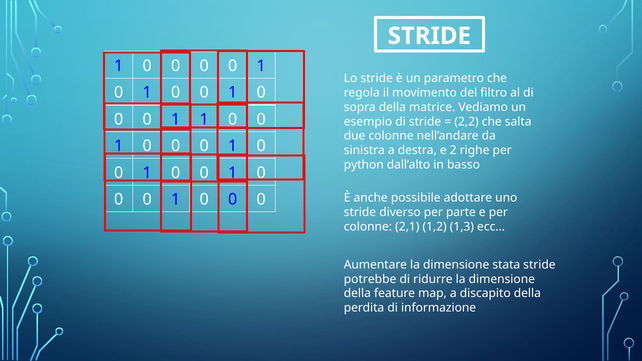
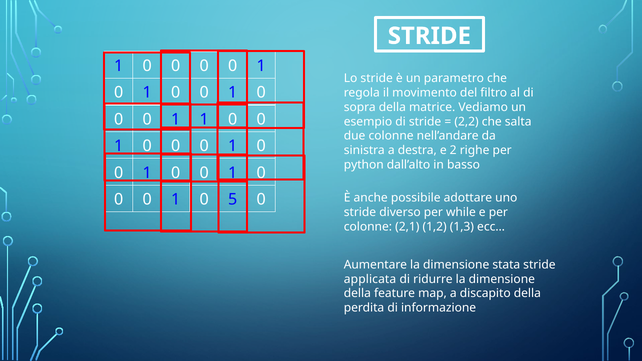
0: 0 -> 5 (233, 200)
parte: parte -> while (461, 212)
potrebbe: potrebbe -> applicata (370, 279)
